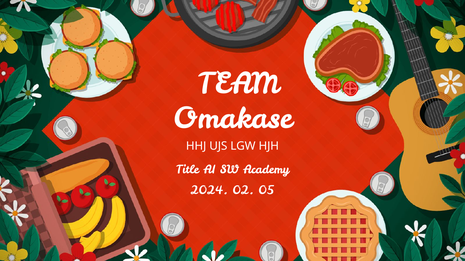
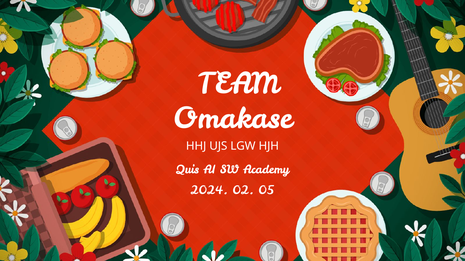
Title: Title -> Quis (187, 170)
